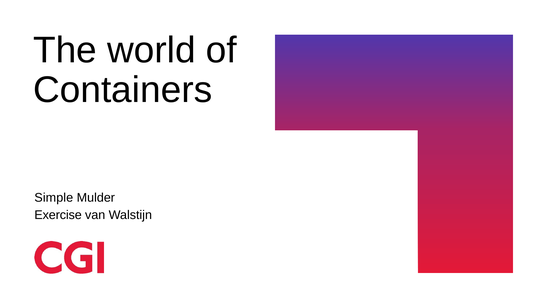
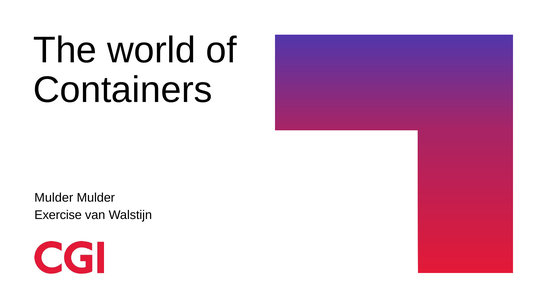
Simple: Simple -> Mulder (54, 197)
